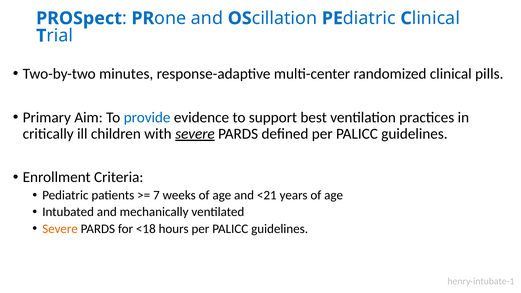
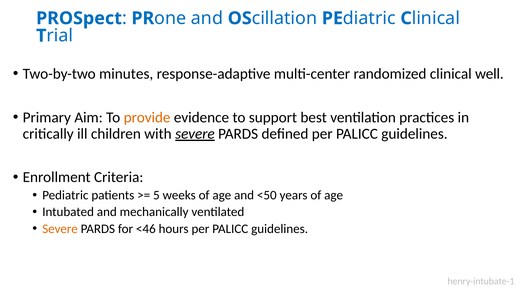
pills: pills -> well (489, 74)
provide colour: blue -> orange (147, 117)
7: 7 -> 5 (156, 195)
<21: <21 -> <50 (267, 195)
<18: <18 -> <46 (146, 229)
